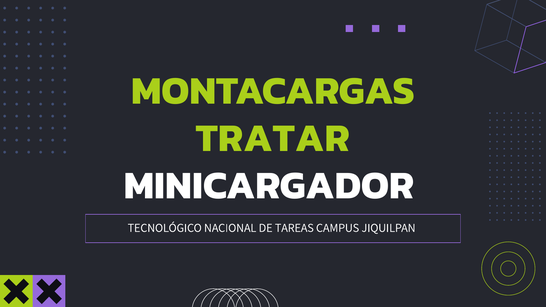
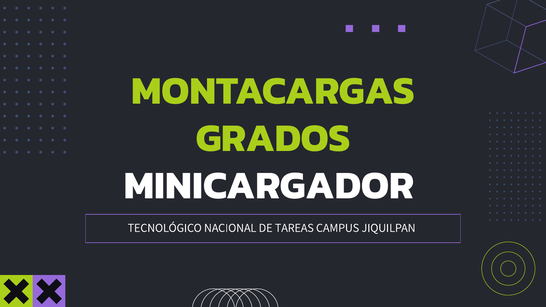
TRATAR: TRATAR -> GRADOS (273, 138)
